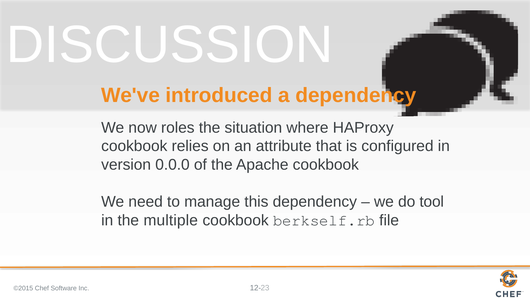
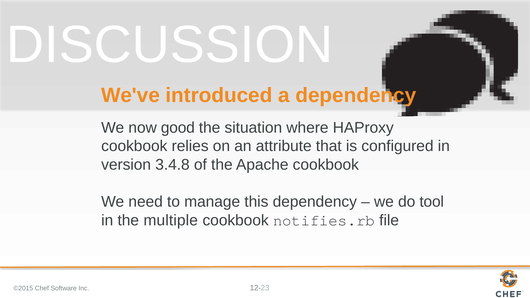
roles: roles -> good (178, 128)
0.0.0: 0.0.0 -> 3.4.8 (172, 165)
berkself.rb: berkself.rb -> notifies.rb (324, 220)
